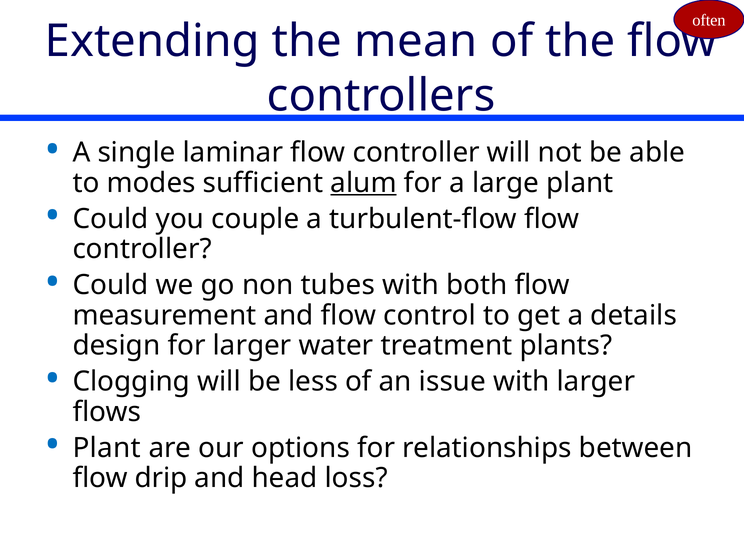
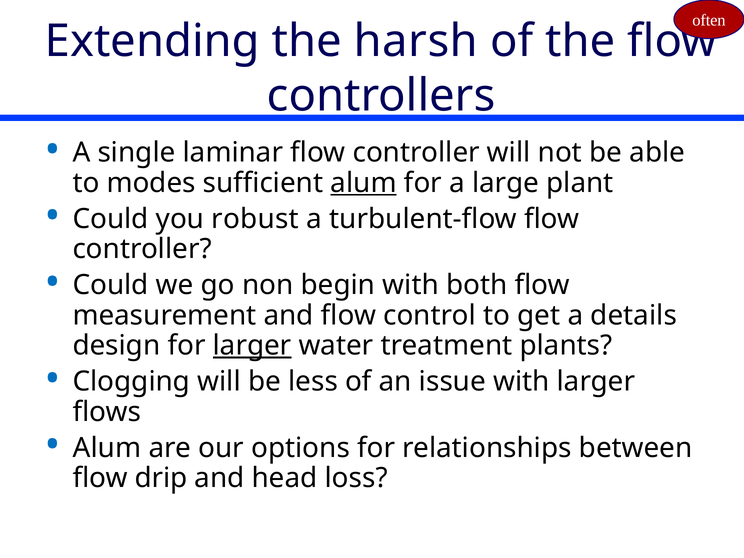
mean: mean -> harsh (416, 41)
couple: couple -> robust (255, 219)
tubes: tubes -> begin (338, 285)
larger underline: none -> present (252, 346)
Plant: Plant -> Alum (107, 448)
